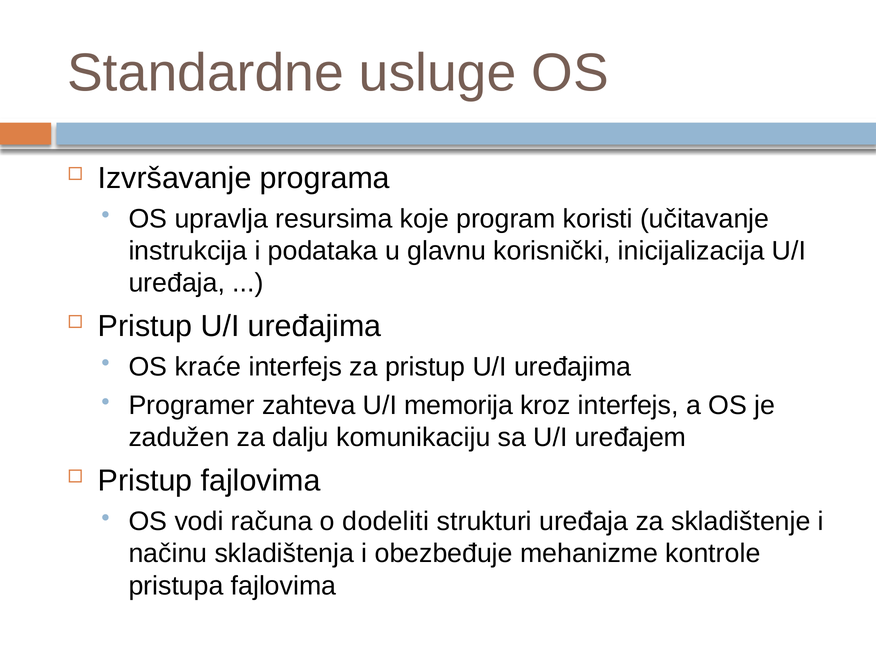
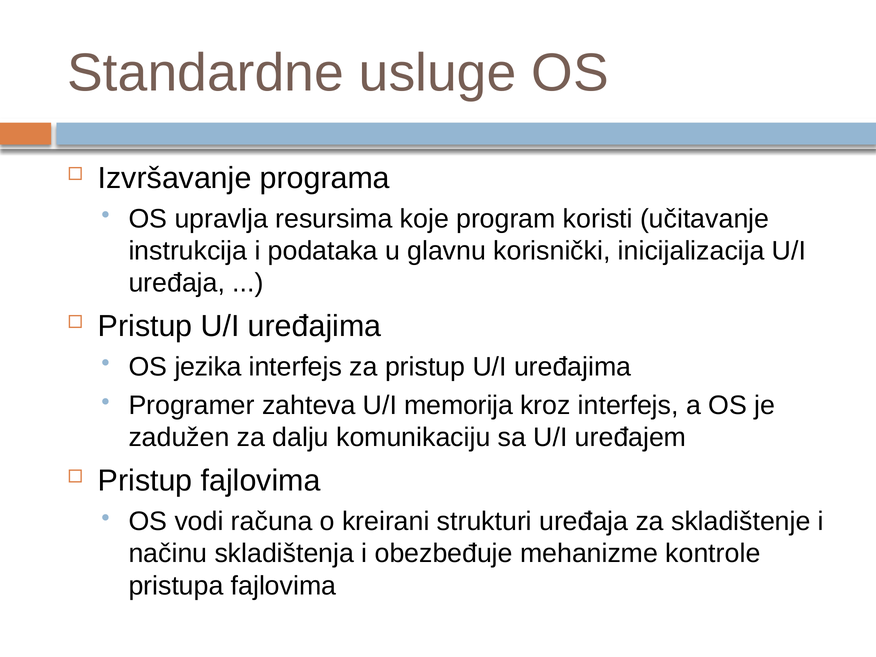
kraće: kraće -> jezika (208, 367)
dodeliti: dodeliti -> kreirani (386, 521)
